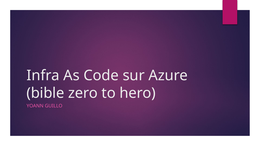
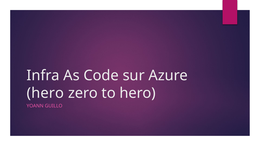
bible: bible -> hero (45, 93)
